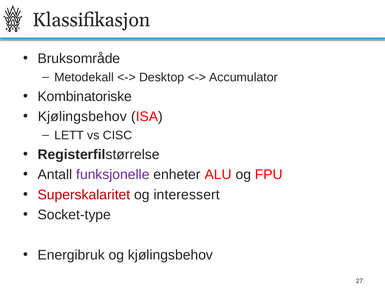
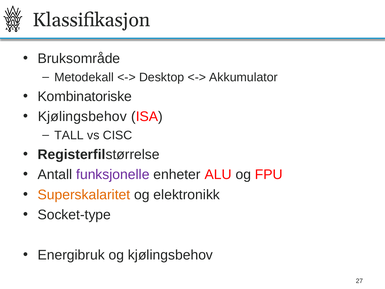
Accumulator: Accumulator -> Akkumulator (244, 77)
LETT: LETT -> TALL (69, 135)
Superskalaritet colour: red -> orange (84, 195)
interessert: interessert -> elektronikk (187, 195)
